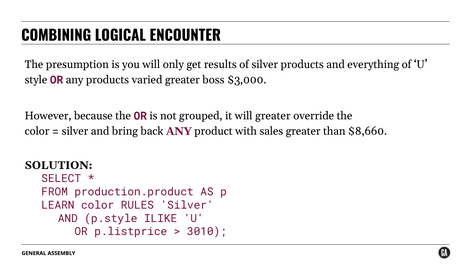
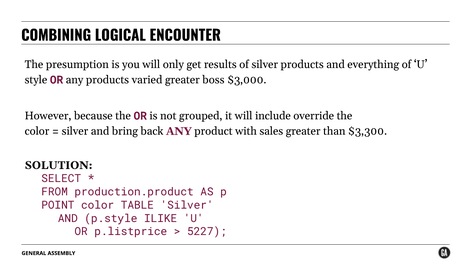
will greater: greater -> include (273, 116)
$8,660: $8,660 -> $3,300 (368, 131)
LEARN: LEARN -> POINT (58, 205)
RULES: RULES -> TABLE (137, 205)
3010: 3010 -> 5227 (207, 231)
